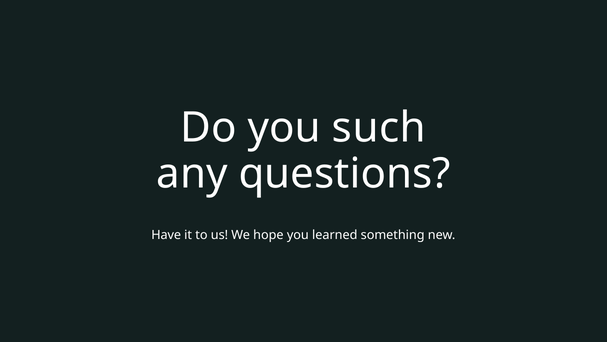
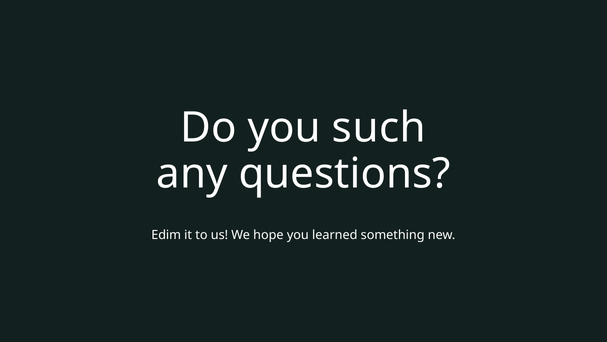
Have: Have -> Edim (166, 235)
